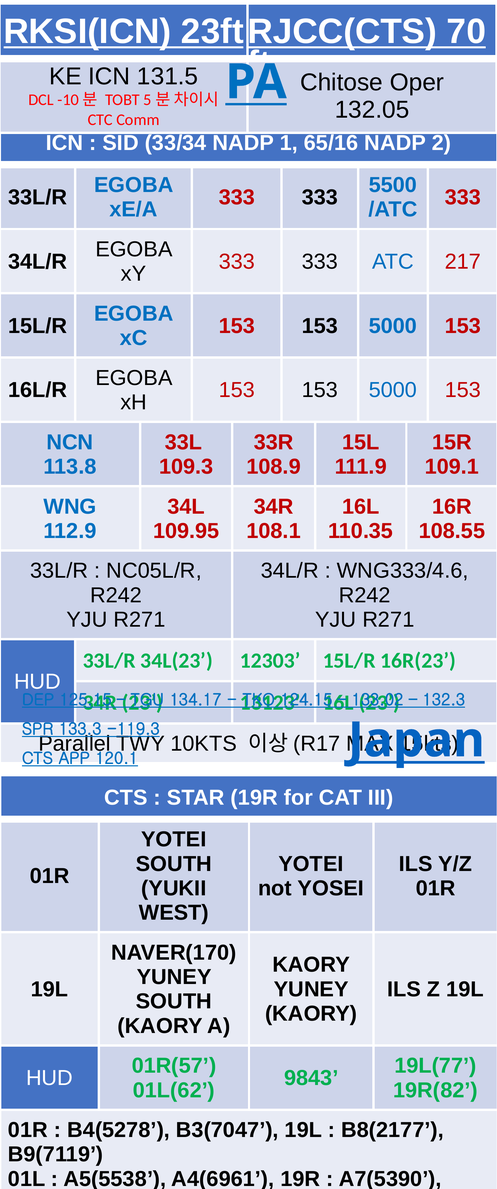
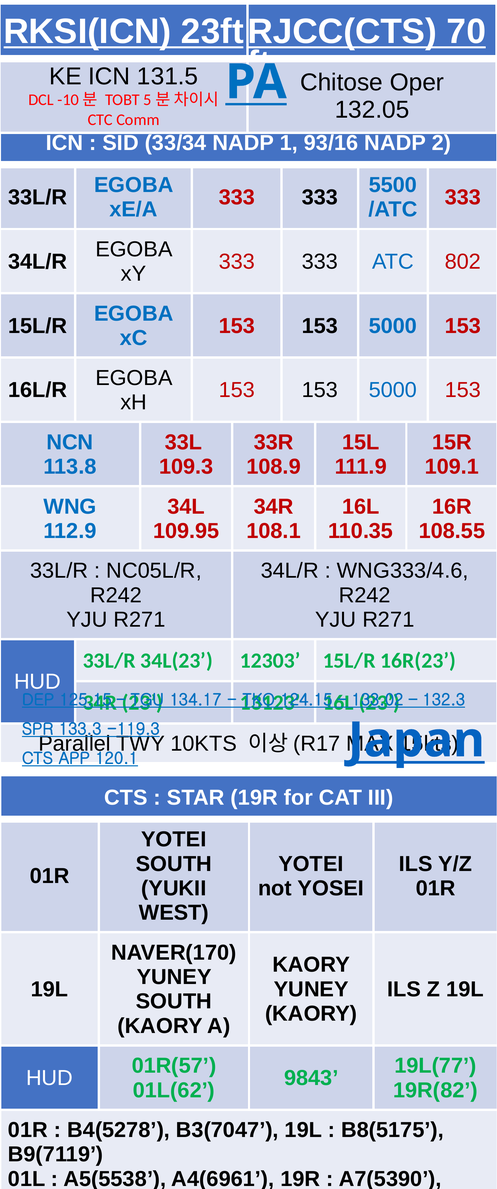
65/16: 65/16 -> 93/16 (331, 143)
217: 217 -> 802 (463, 262)
B8(2177: B8(2177 -> B8(5175 (392, 1130)
